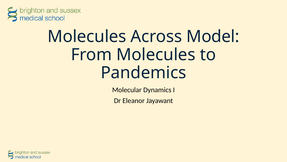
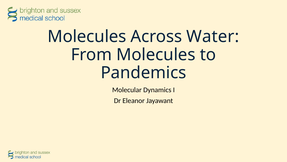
Model: Model -> Water (213, 36)
